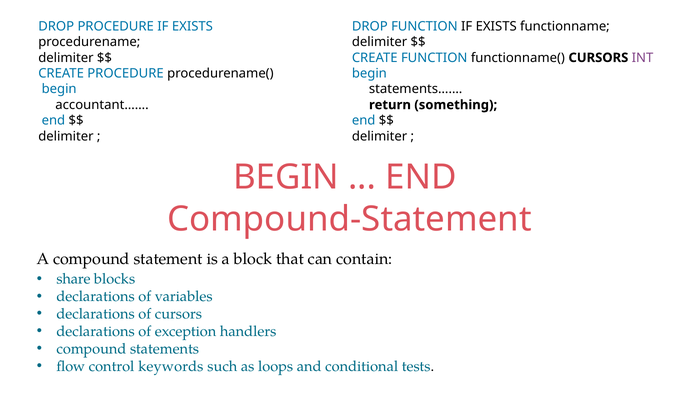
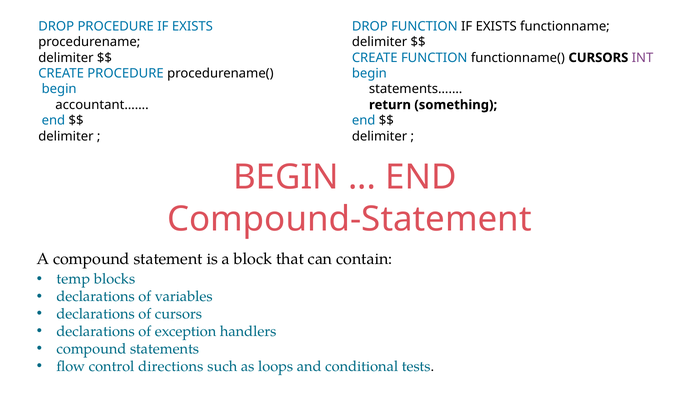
share: share -> temp (73, 279)
keywords: keywords -> directions (171, 367)
